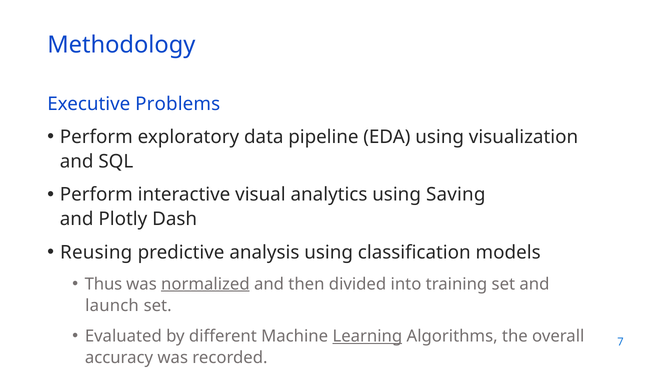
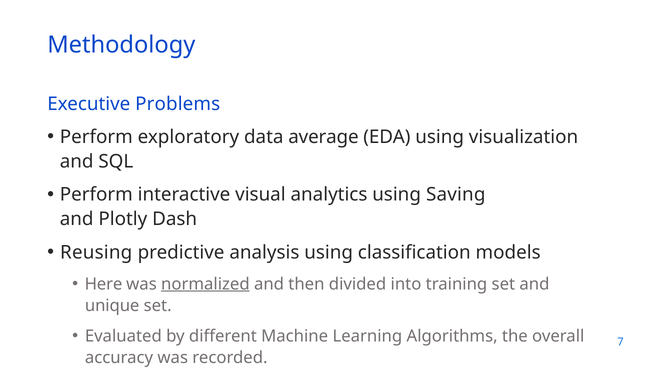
pipeline: pipeline -> average (323, 137)
Thus: Thus -> Here (103, 284)
launch: launch -> unique (112, 305)
Learning underline: present -> none (367, 336)
